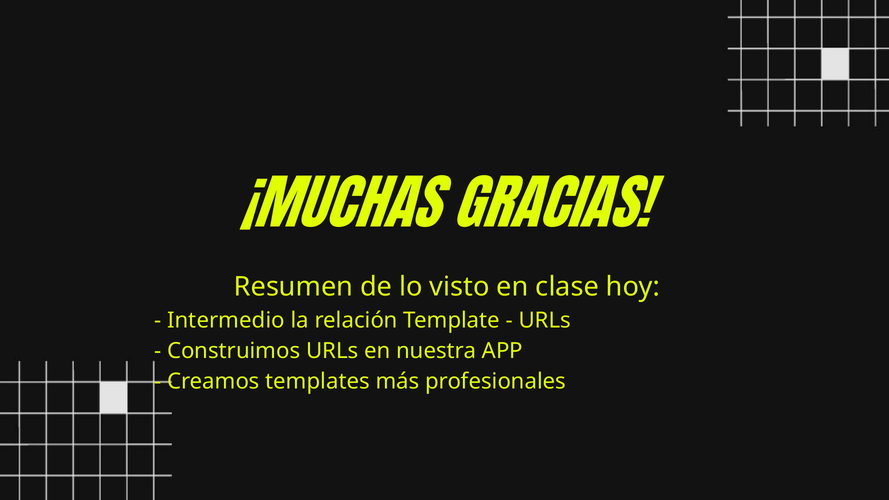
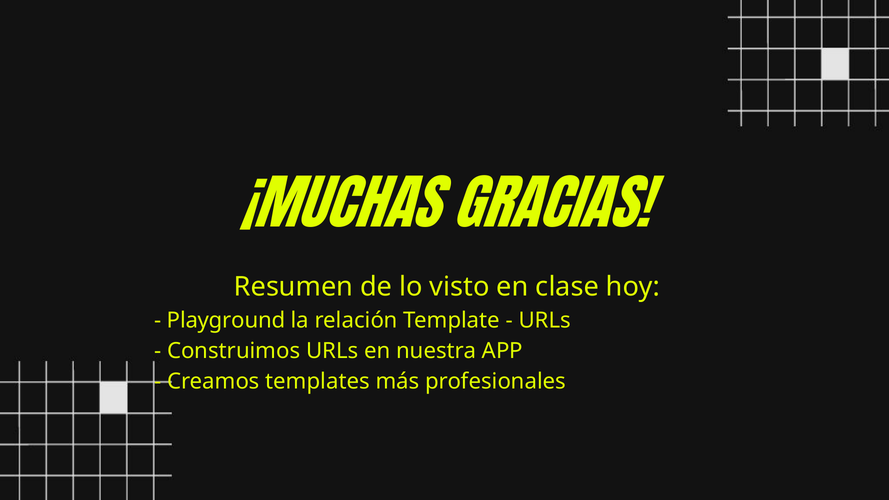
Intermedio: Intermedio -> Playground (226, 320)
